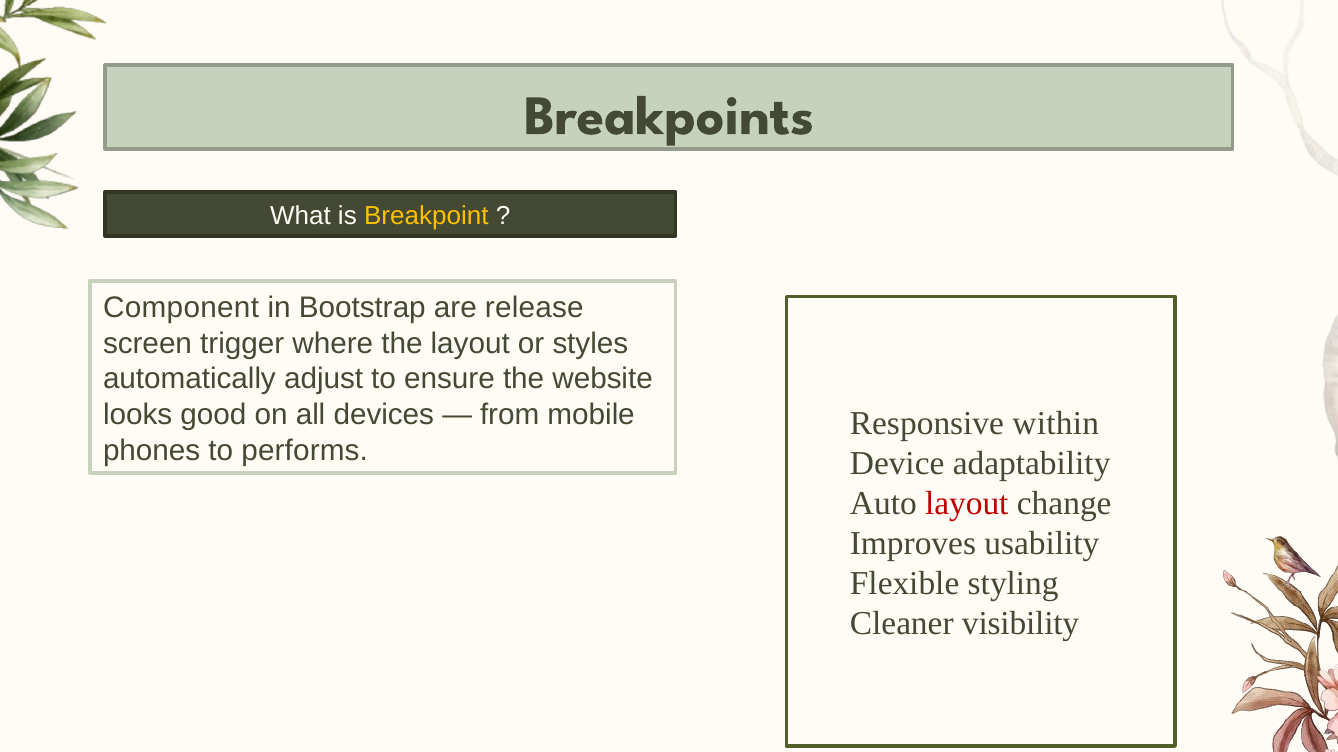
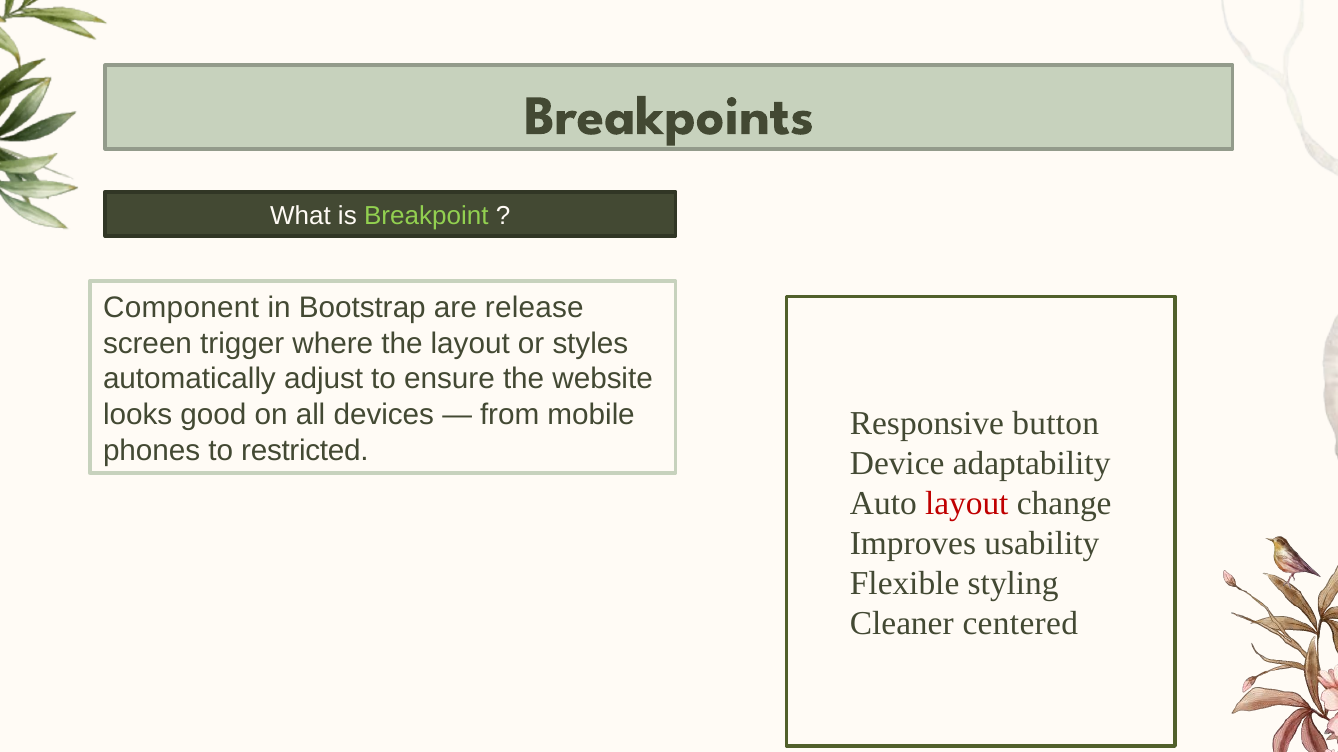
Breakpoint colour: yellow -> light green (426, 216)
within: within -> button (1056, 424)
performs: performs -> restricted (305, 451)
visibility: visibility -> centered (1020, 624)
